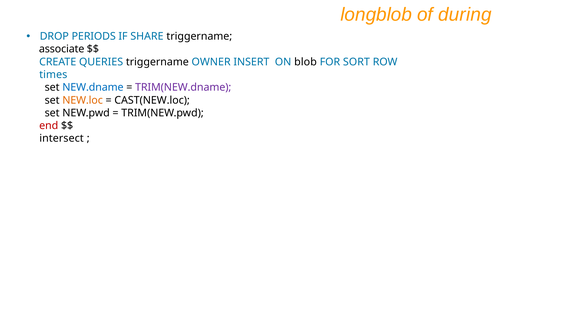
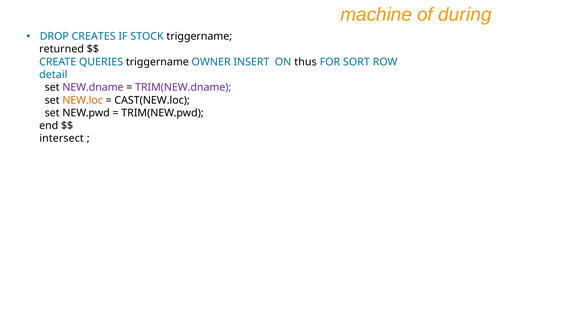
longblob: longblob -> machine (376, 15)
PERIODS: PERIODS -> CREATES (94, 36)
SHARE: SHARE -> STOCK (147, 36)
associate: associate -> returned (62, 49)
blob: blob -> thus (306, 62)
times: times -> detail (53, 75)
NEW.dname colour: blue -> purple (93, 87)
end colour: red -> black (49, 126)
